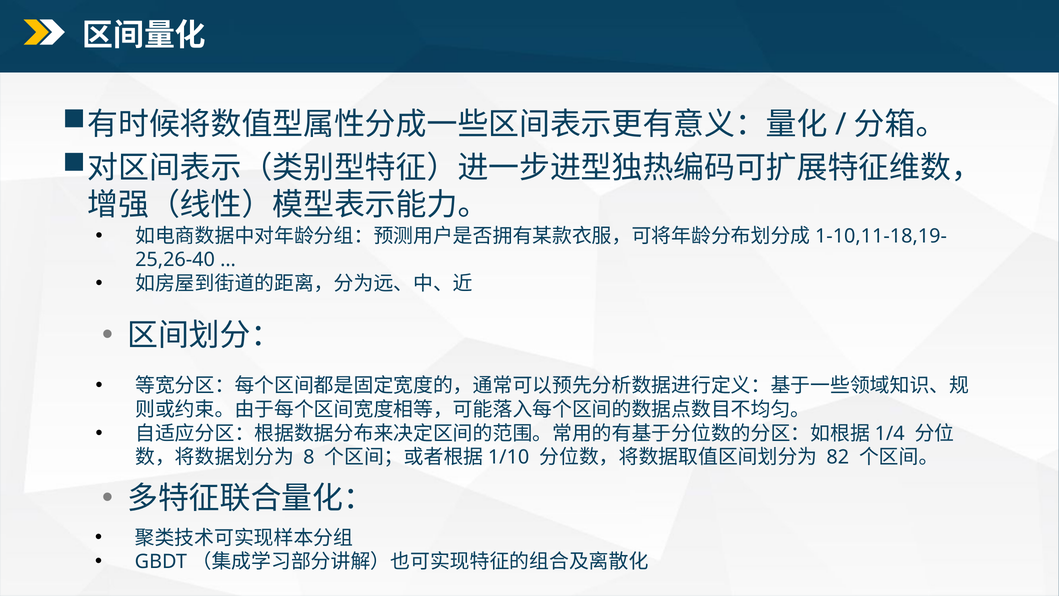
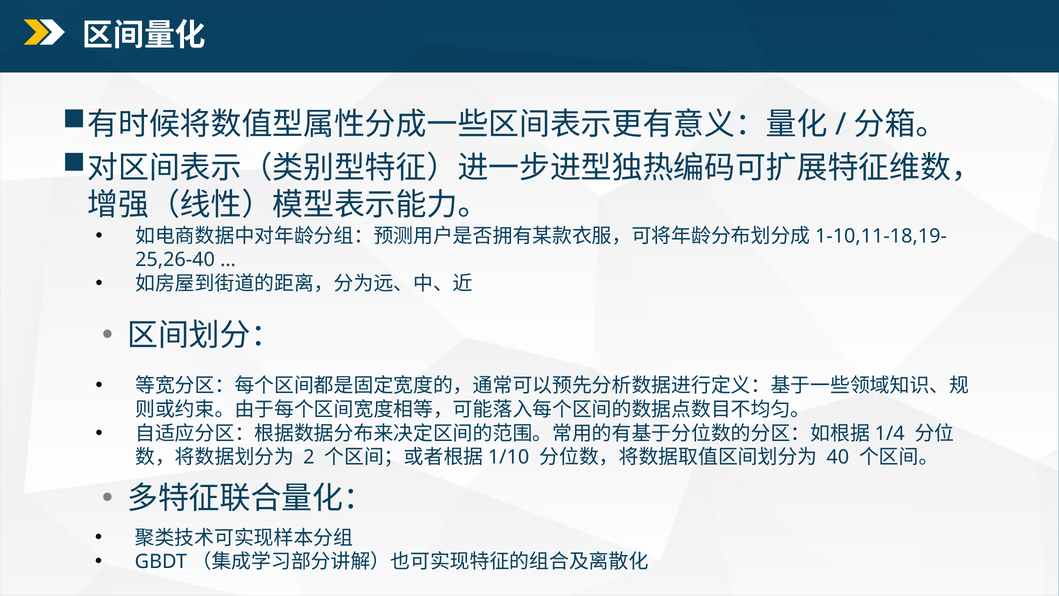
8: 8 -> 2 (309, 457)
82: 82 -> 40 (838, 457)
